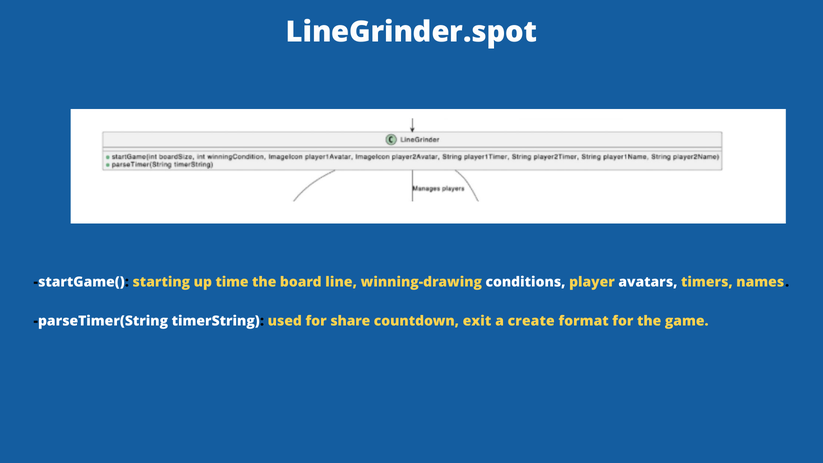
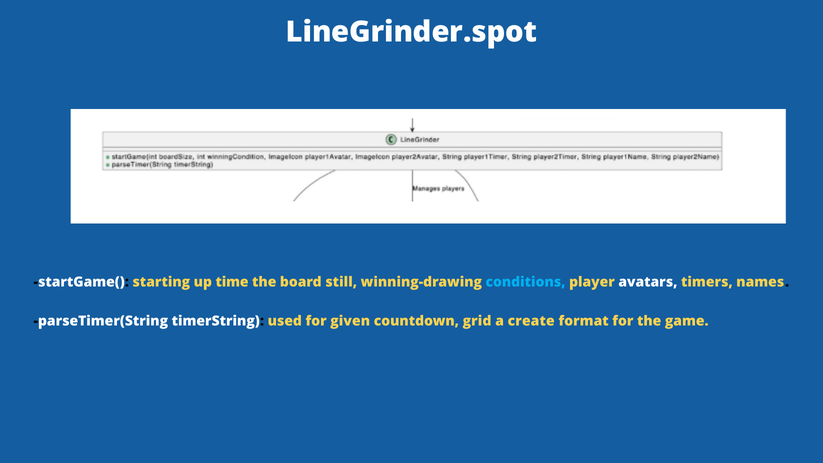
line: line -> still (341, 282)
conditions colour: white -> light blue (526, 282)
share: share -> given (350, 321)
exit: exit -> grid (477, 321)
